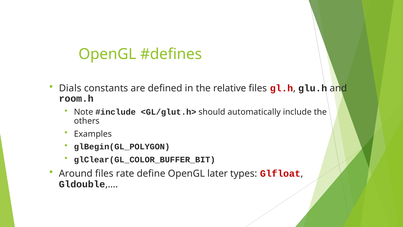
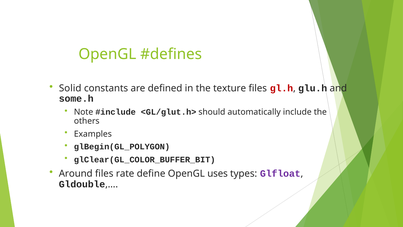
Dials: Dials -> Solid (70, 88)
relative: relative -> texture (230, 88)
room.h: room.h -> some.h (76, 99)
later: later -> uses (218, 173)
Glfloat colour: red -> purple (280, 173)
